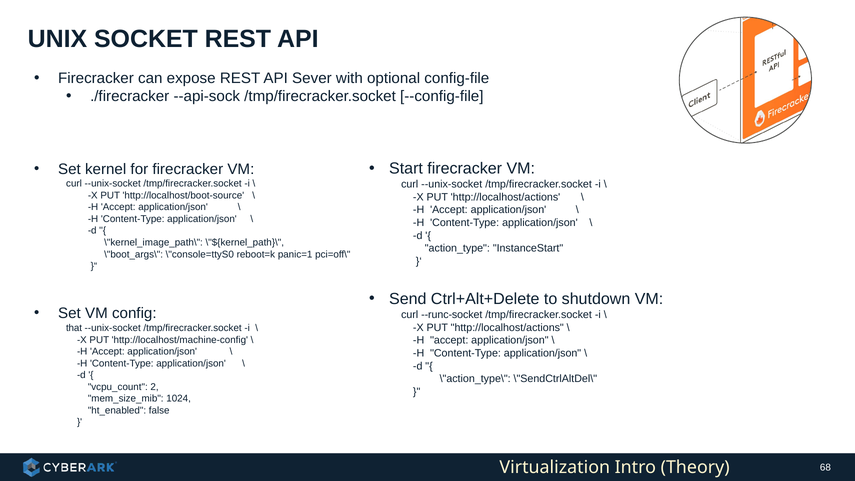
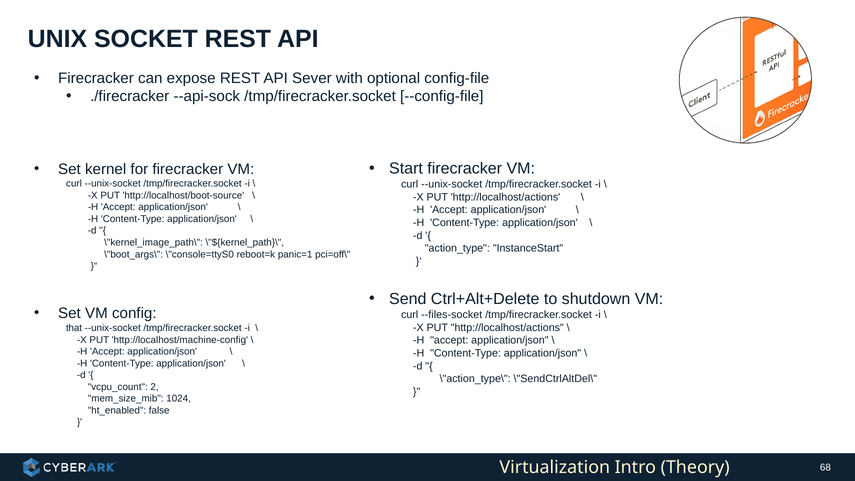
--runc-socket: --runc-socket -> --files-socket (452, 315)
